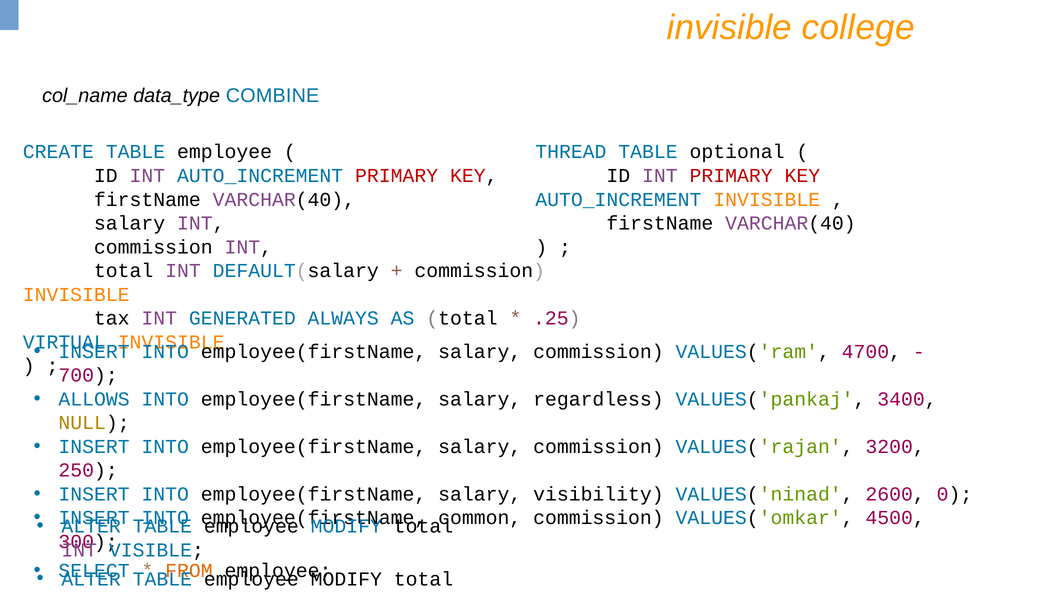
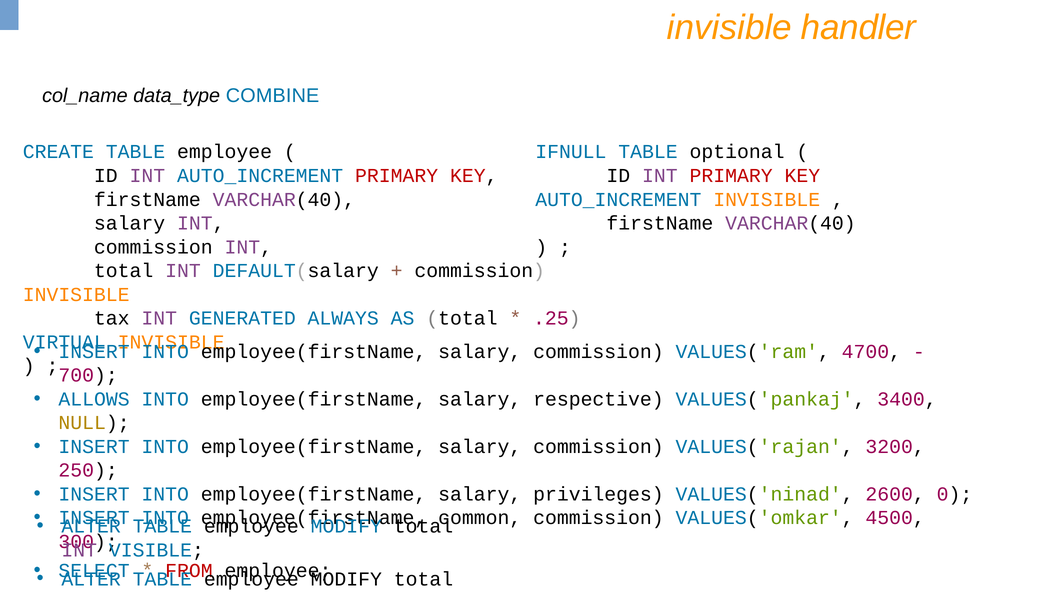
college: college -> handler (859, 27)
THREAD: THREAD -> IFNULL (571, 152)
regardless: regardless -> respective (598, 399)
visibility: visibility -> privileges (598, 494)
FROM colour: orange -> red (189, 570)
